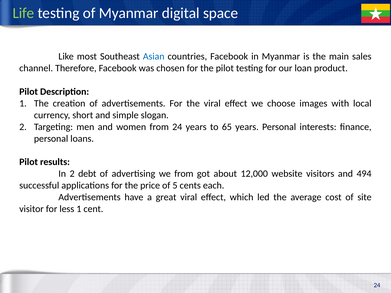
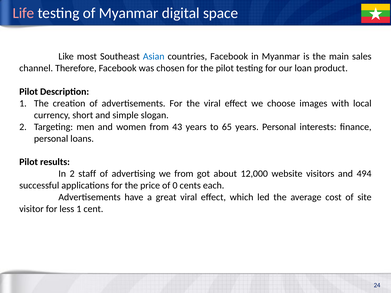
Life colour: light green -> pink (23, 13)
from 24: 24 -> 43 (177, 127)
debt: debt -> staff (87, 174)
5: 5 -> 0 (175, 186)
